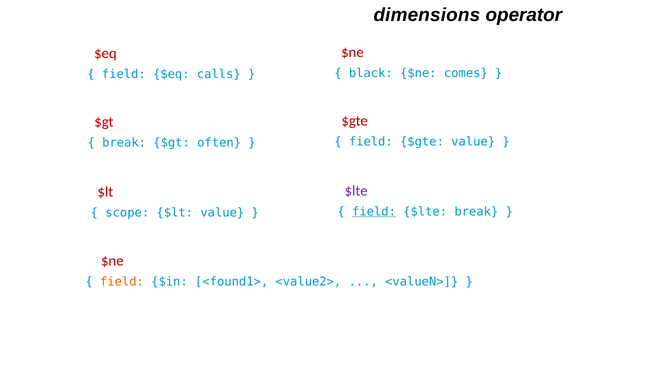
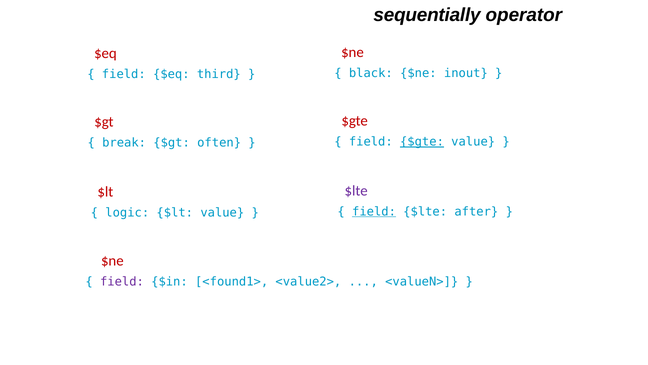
dimensions: dimensions -> sequentially (427, 15)
comes: comes -> inout (466, 73)
calls: calls -> third (219, 74)
$gte underline: none -> present (422, 142)
$lte break: break -> after (476, 211)
scope: scope -> logic (127, 212)
field colour: orange -> purple (122, 281)
